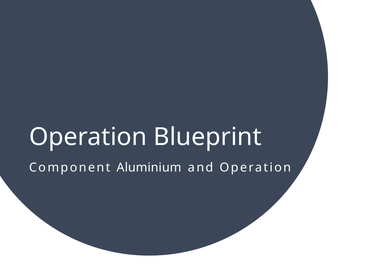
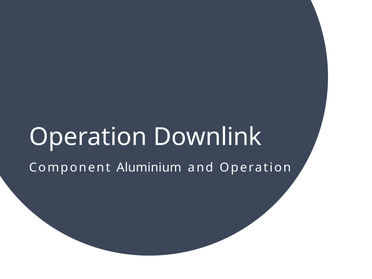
Blueprint: Blueprint -> Downlink (208, 137)
